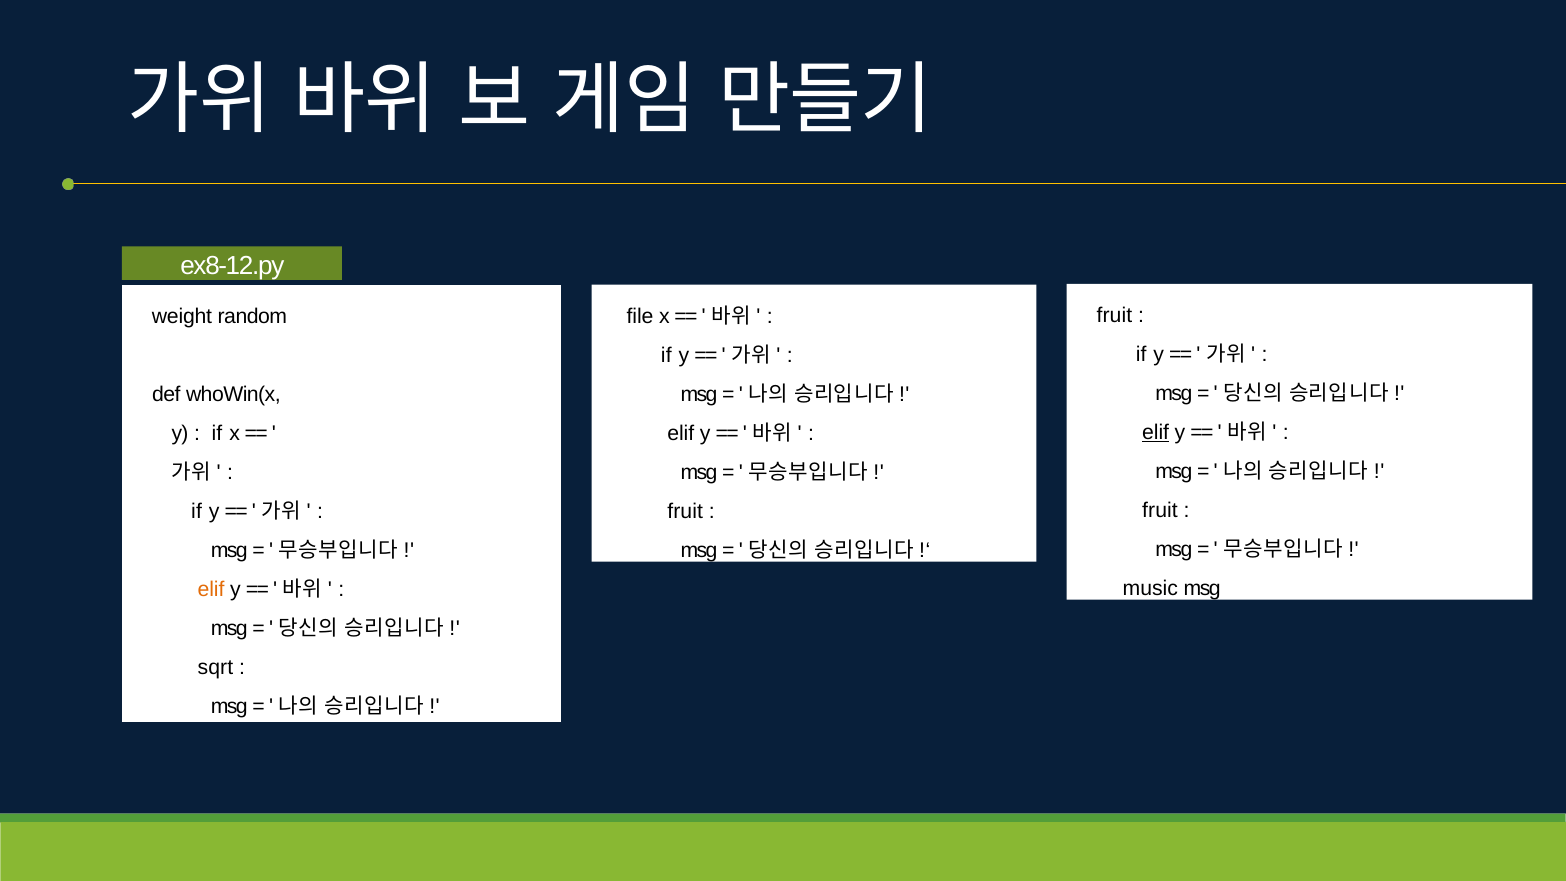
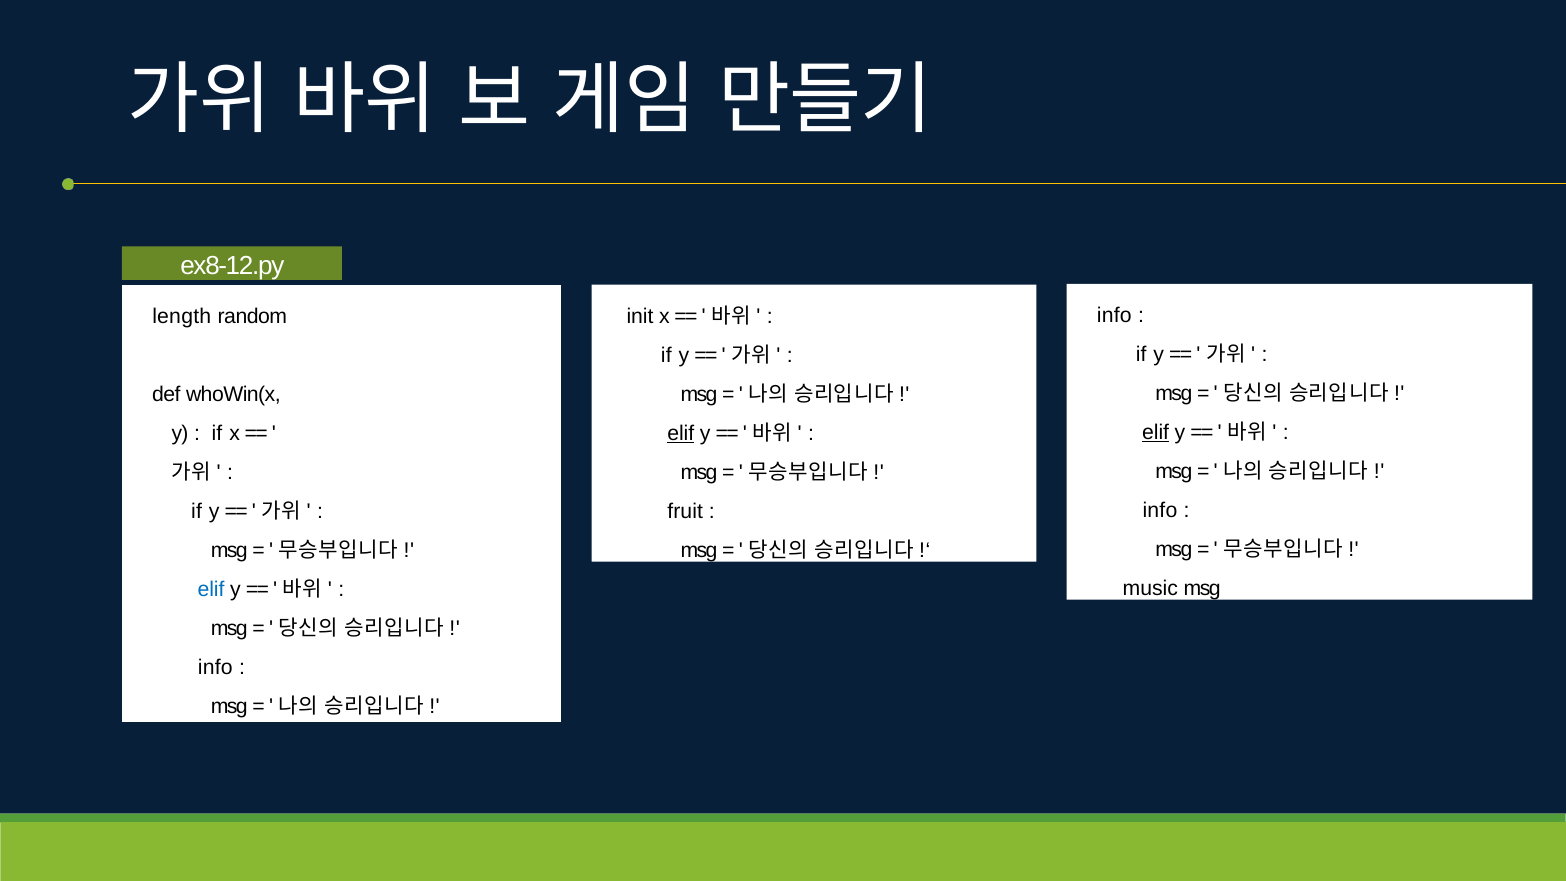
fruit: fruit -> info (1114, 315)
file: file -> init (640, 316)
weight: weight -> length (182, 316)
elif underline: none -> present (681, 433)
fruit: fruit -> info (1160, 510)
elif colour: orange -> blue (211, 590)
sqrt: sqrt -> info (215, 668)
